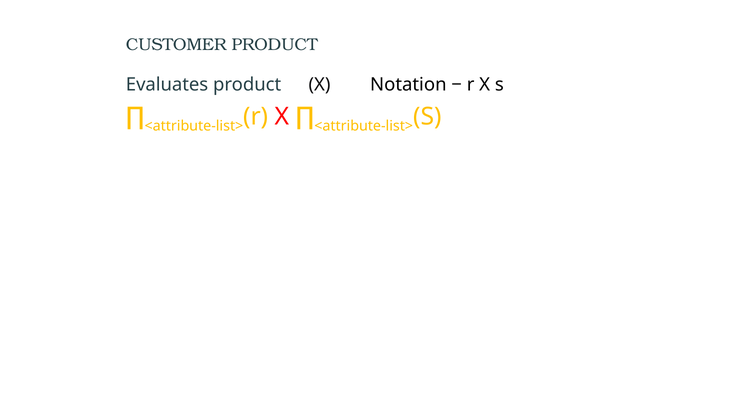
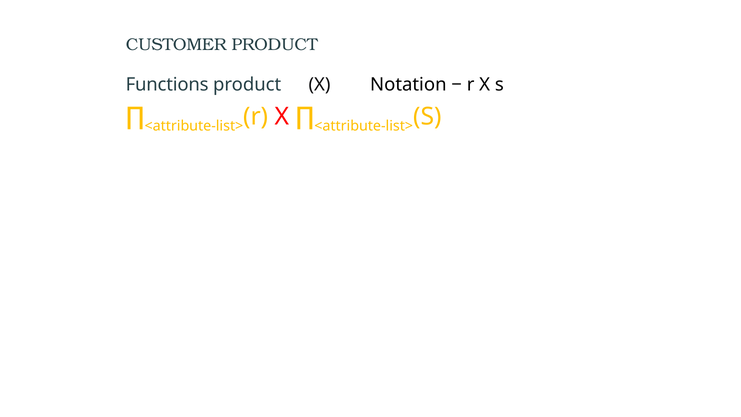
Evaluates: Evaluates -> Functions (167, 85)
